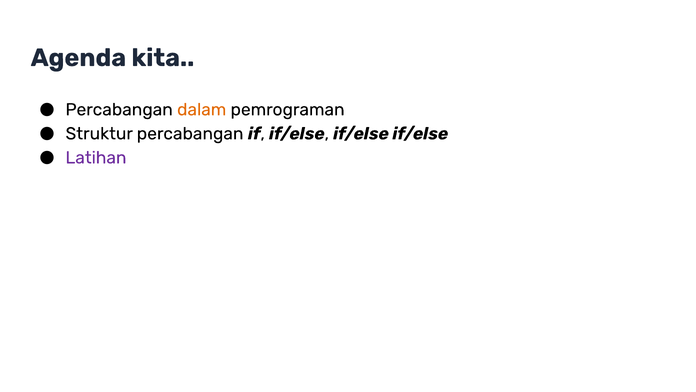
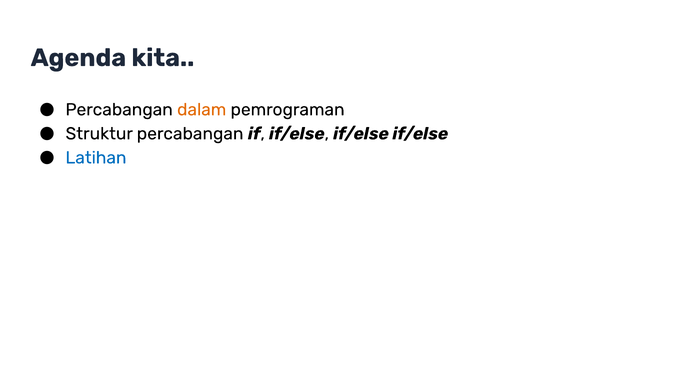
Latihan colour: purple -> blue (96, 157)
